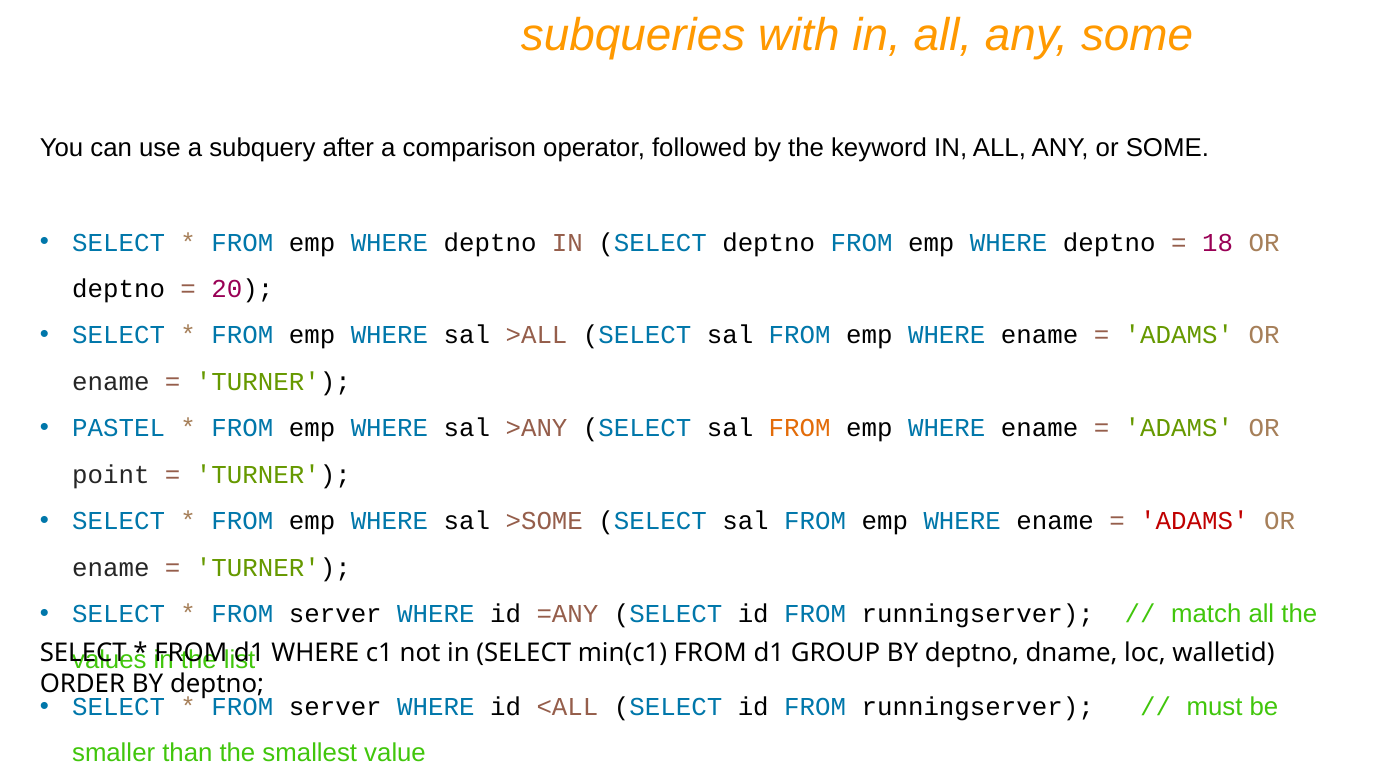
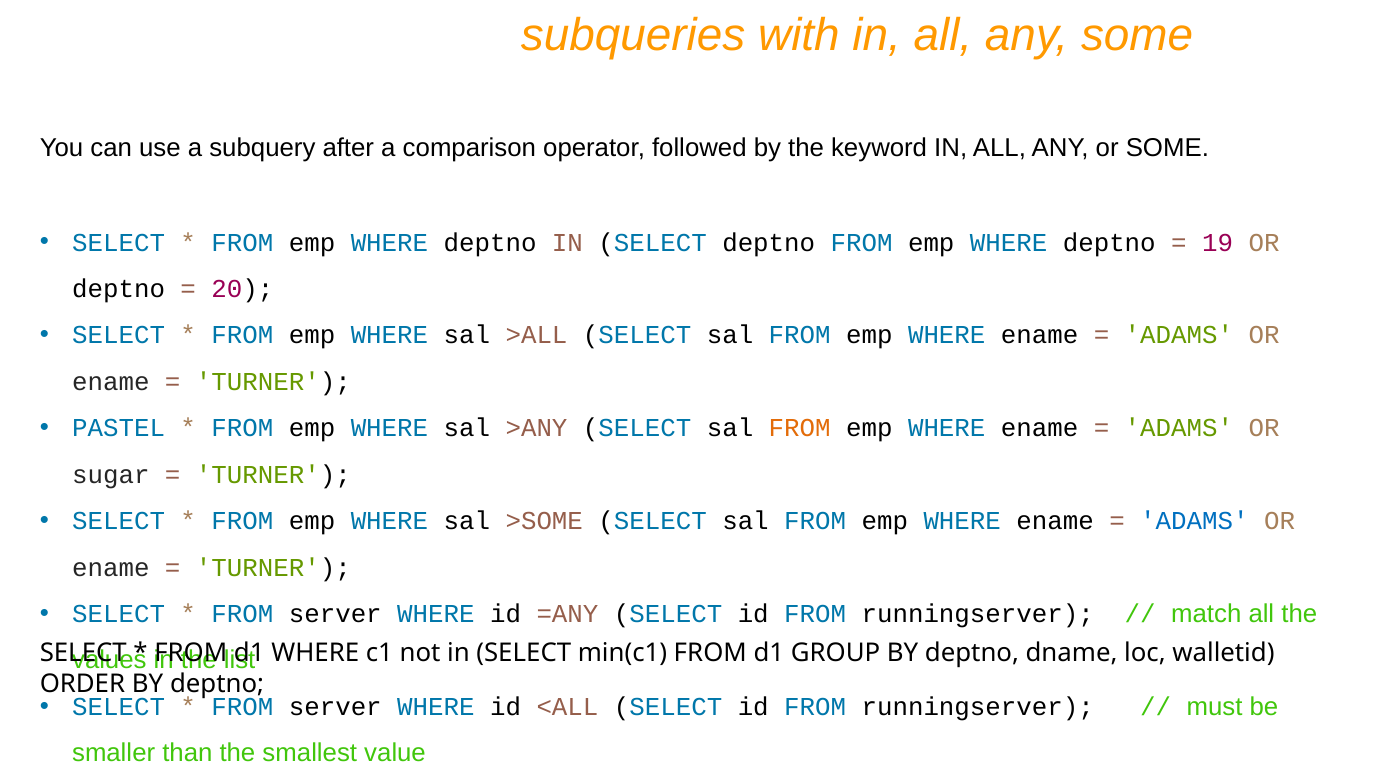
18: 18 -> 19 (1218, 242)
point: point -> sugar (111, 475)
ADAMS colour: red -> blue (1194, 521)
